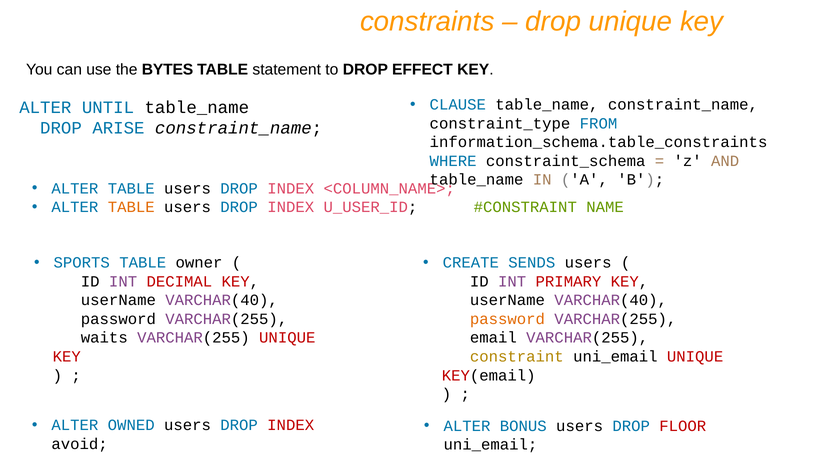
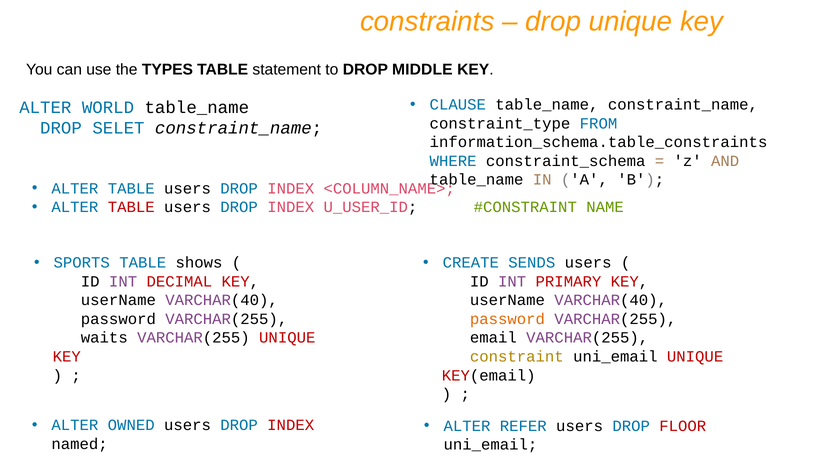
BYTES: BYTES -> TYPES (167, 69)
EFFECT: EFFECT -> MIDDLE (422, 69)
UNTIL: UNTIL -> WORLD (108, 107)
ARISE: ARISE -> SELET (118, 128)
TABLE colour: orange -> red (131, 207)
owner: owner -> shows (199, 263)
BONUS: BONUS -> REFER (523, 426)
avoid: avoid -> named (80, 444)
